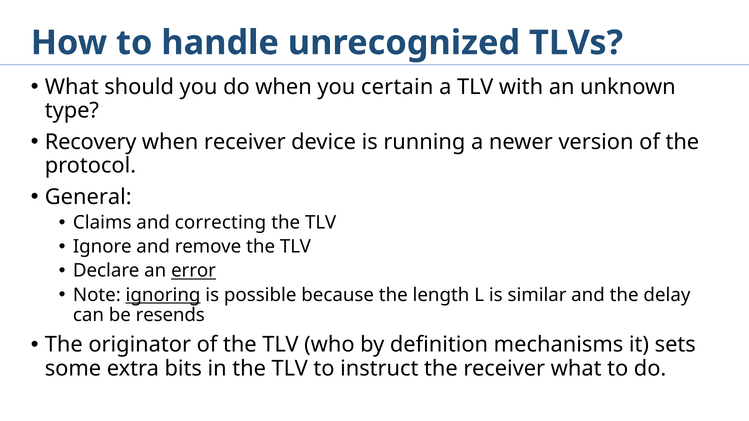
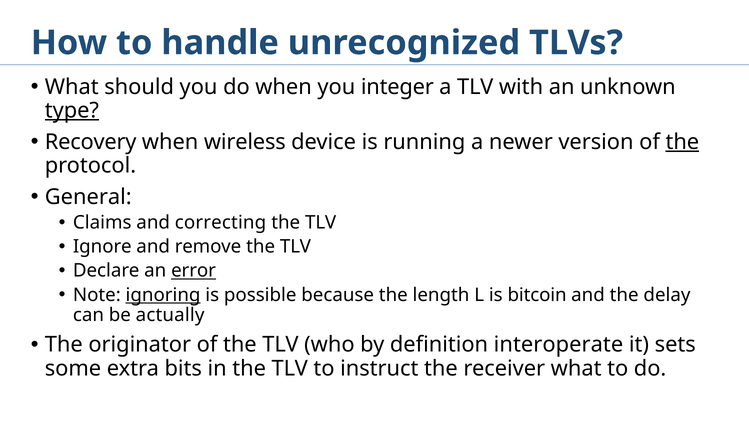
certain: certain -> integer (397, 87)
type underline: none -> present (72, 111)
when receiver: receiver -> wireless (245, 142)
the underline: none -> present (682, 142)
similar: similar -> bitcoin (537, 295)
resends: resends -> actually (170, 315)
mechanisms: mechanisms -> interoperate (558, 345)
